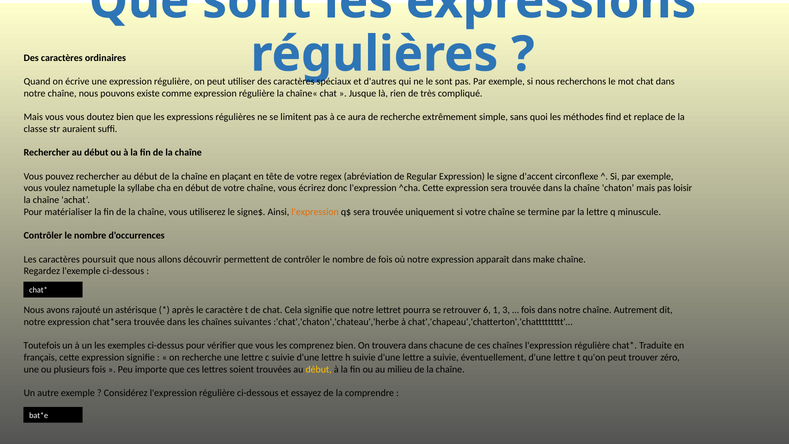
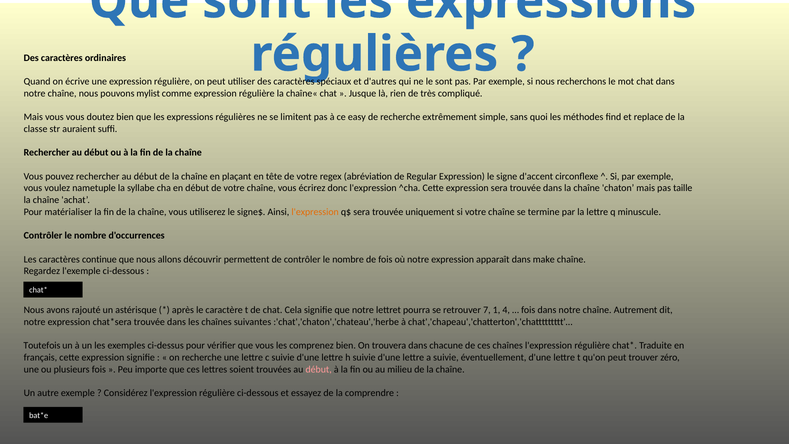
existe: existe -> mylist (148, 93)
aura: aura -> easy (357, 117)
loisir: loisir -> taille (683, 188)
poursuit: poursuit -> continue (99, 259)
6: 6 -> 7 (487, 310)
3: 3 -> 4 (506, 310)
début colour: yellow -> pink (319, 369)
